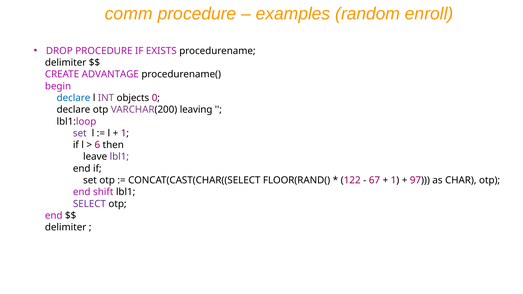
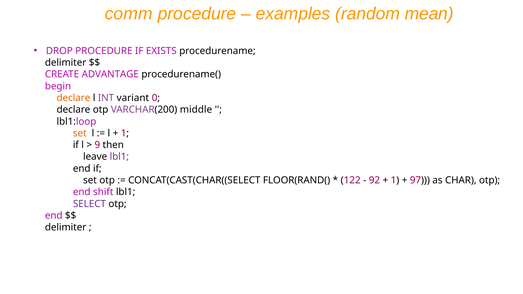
enroll: enroll -> mean (429, 14)
declare colour: blue -> orange (73, 98)
objects: objects -> variant (133, 98)
leaving: leaving -> middle (196, 110)
set colour: purple -> orange (80, 133)
6: 6 -> 9 (97, 145)
67: 67 -> 92 (374, 180)
